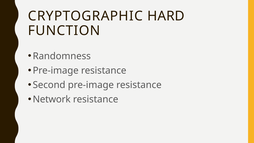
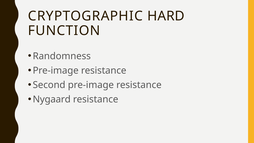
Network: Network -> Nygaard (52, 99)
